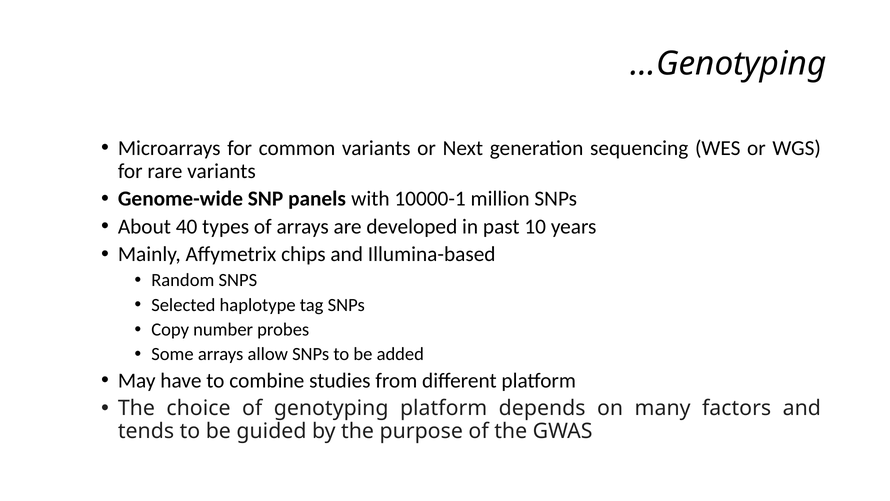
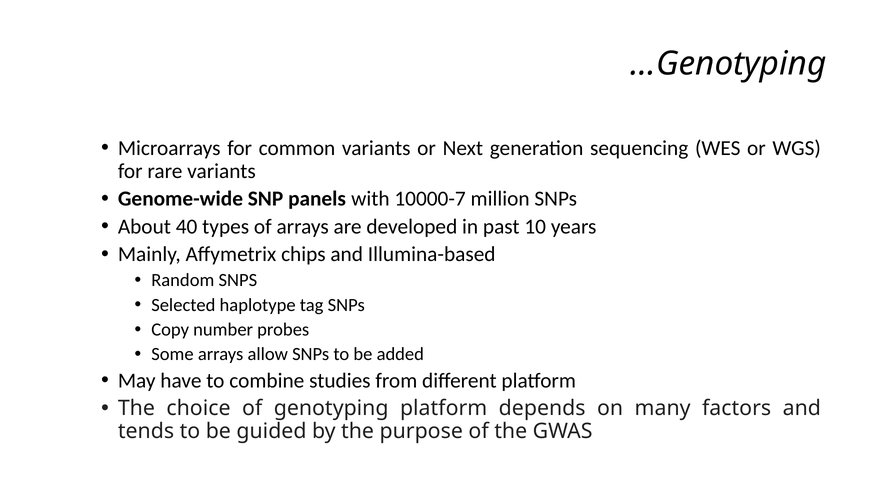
10000-1: 10000-1 -> 10000-7 (430, 199)
